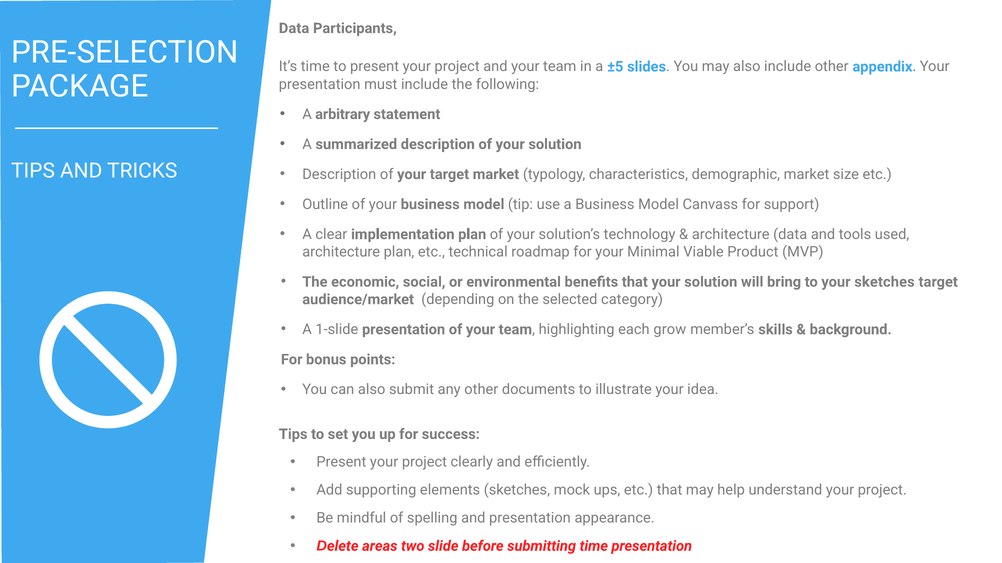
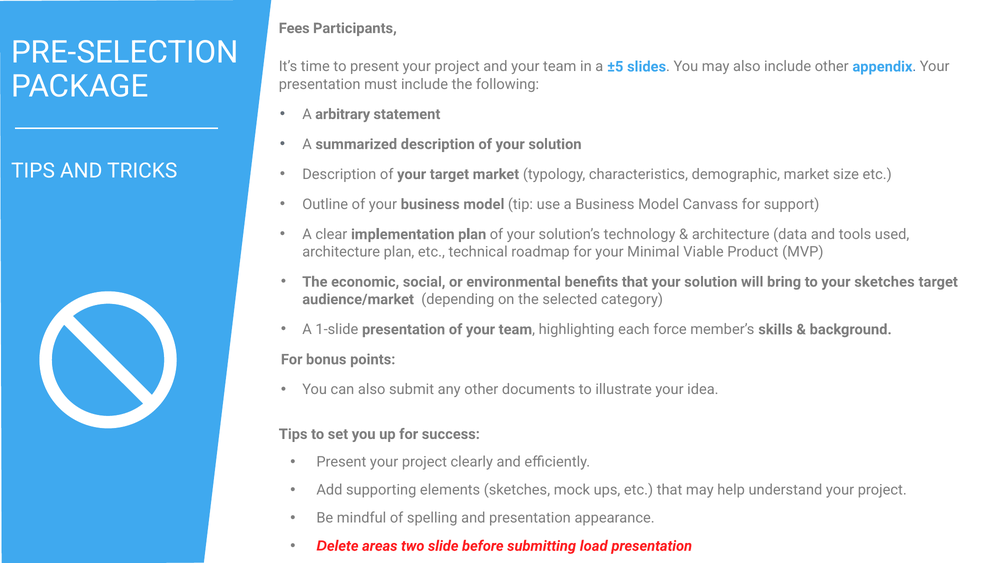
Data: Data -> Fees (294, 28)
grow: grow -> force (670, 330)
submitting time: time -> load (594, 547)
